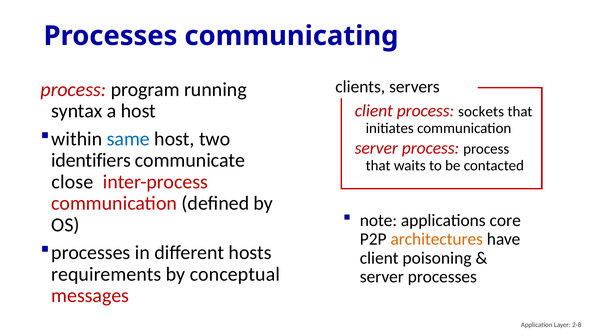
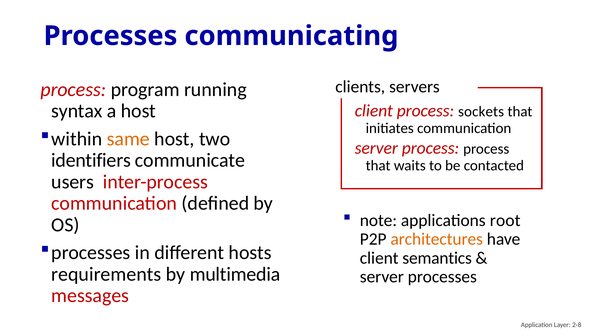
same colour: blue -> orange (128, 139)
close: close -> users (73, 182)
core: core -> root (505, 220)
poisoning: poisoning -> semantics (437, 258)
conceptual: conceptual -> multimedia (235, 274)
